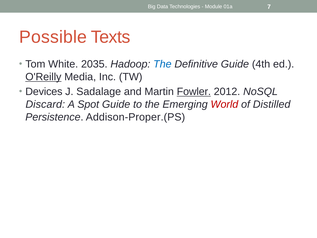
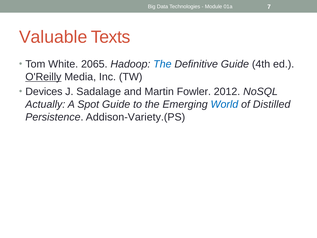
Possible: Possible -> Valuable (53, 37)
2035: 2035 -> 2065 (94, 64)
Fowler underline: present -> none (194, 92)
Discard: Discard -> Actually (45, 104)
World colour: red -> blue (224, 104)
Addison-Proper.(PS: Addison-Proper.(PS -> Addison-Variety.(PS (135, 117)
